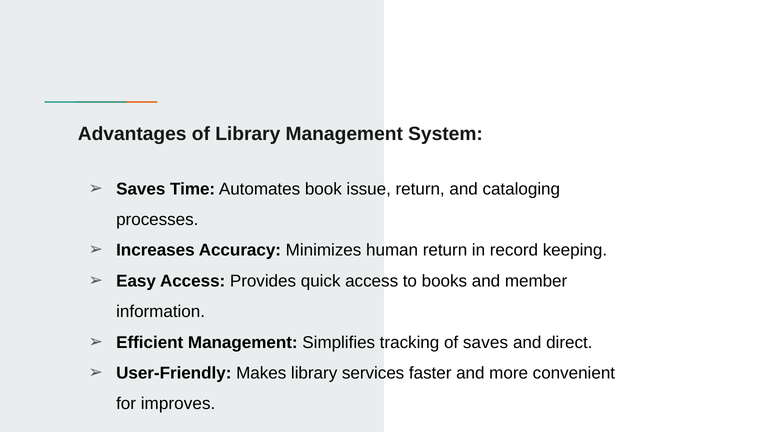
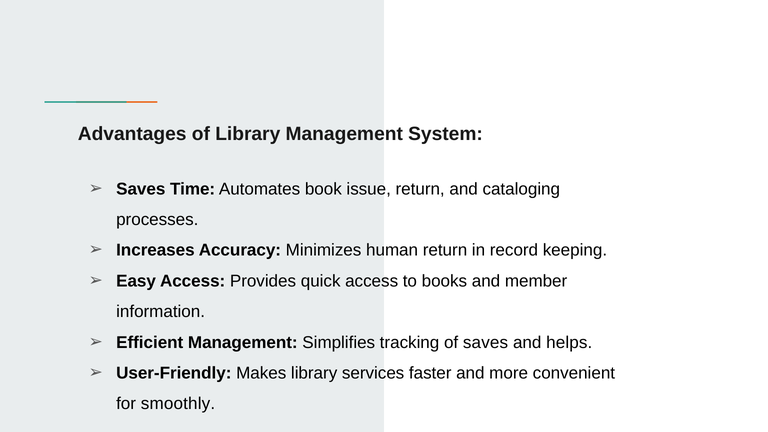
direct: direct -> helps (569, 342)
improves: improves -> smoothly (178, 404)
